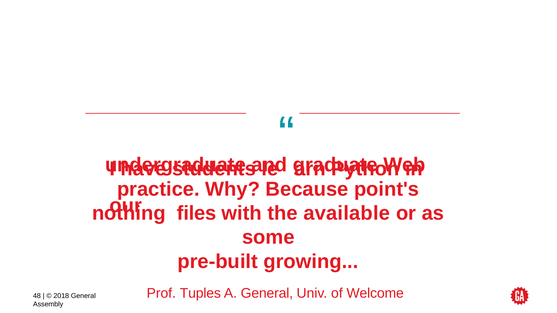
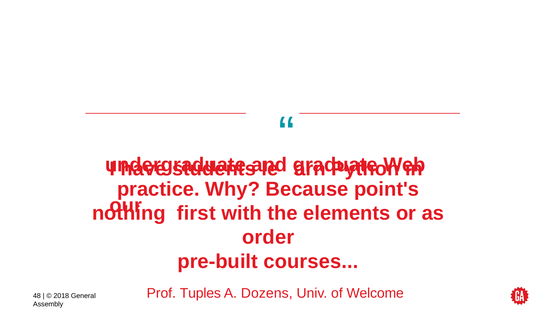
ﬁles: ﬁles -> first (196, 213)
available: available -> elements (347, 213)
some: some -> order (268, 238)
growing: growing -> courses (311, 262)
A General: General -> Dozens (267, 293)
